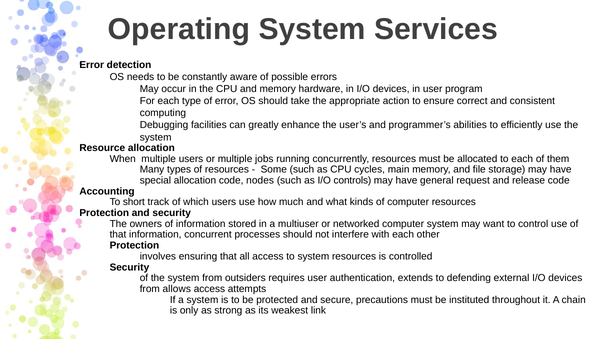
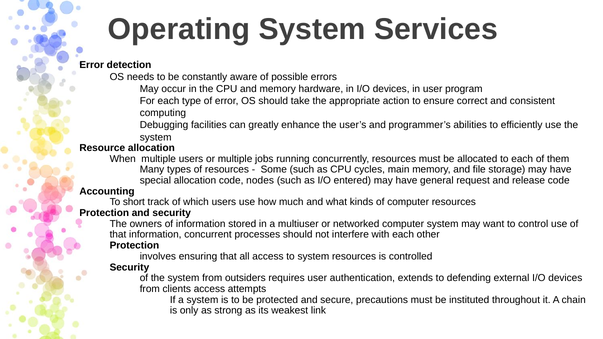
controls: controls -> entered (352, 181)
allows: allows -> clients (177, 289)
